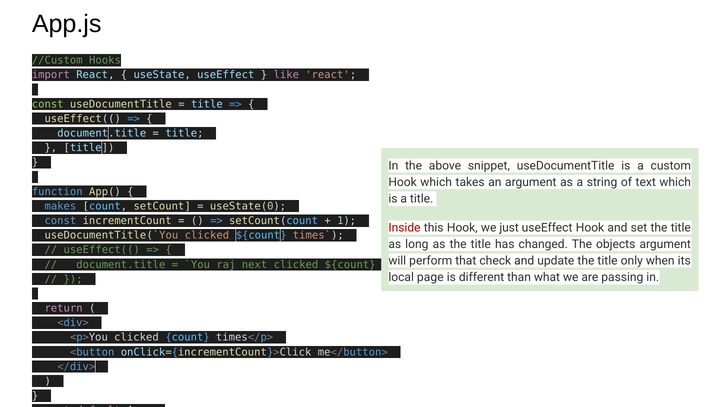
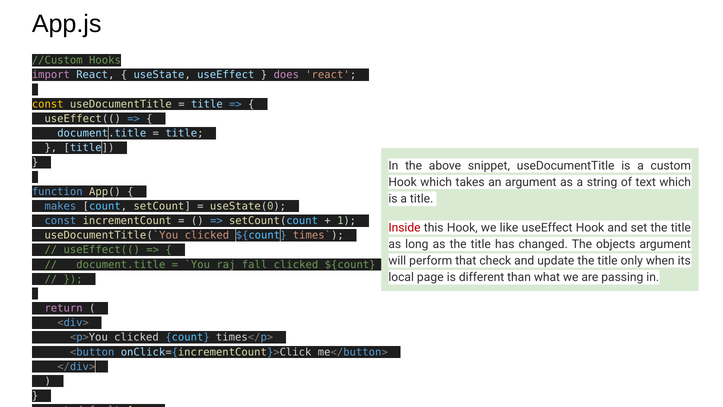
like: like -> does (286, 75)
const colour: light green -> yellow (48, 104)
just: just -> like (509, 227)
next: next -> fall (255, 264)
